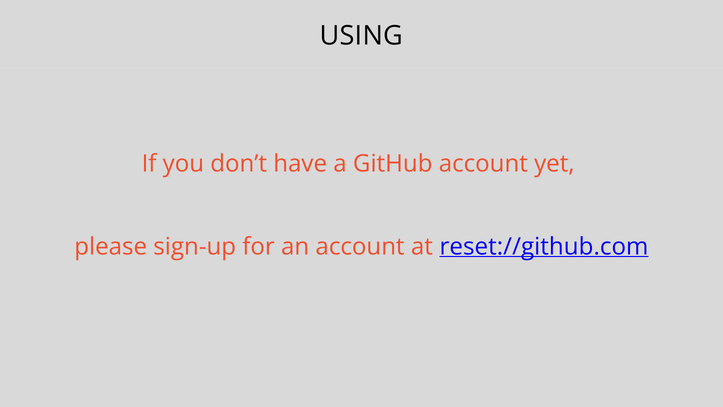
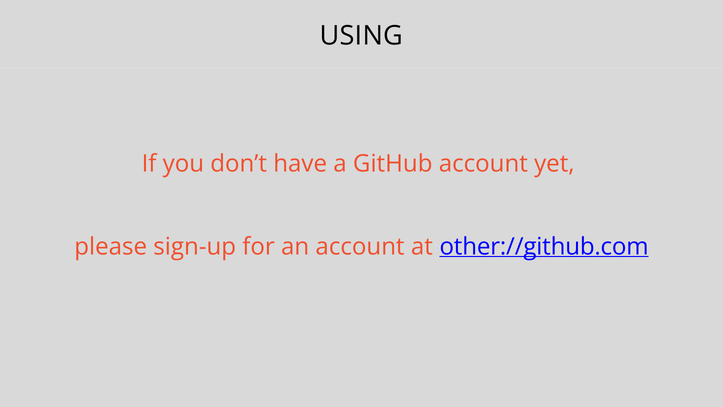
reset://github.com: reset://github.com -> other://github.com (544, 247)
